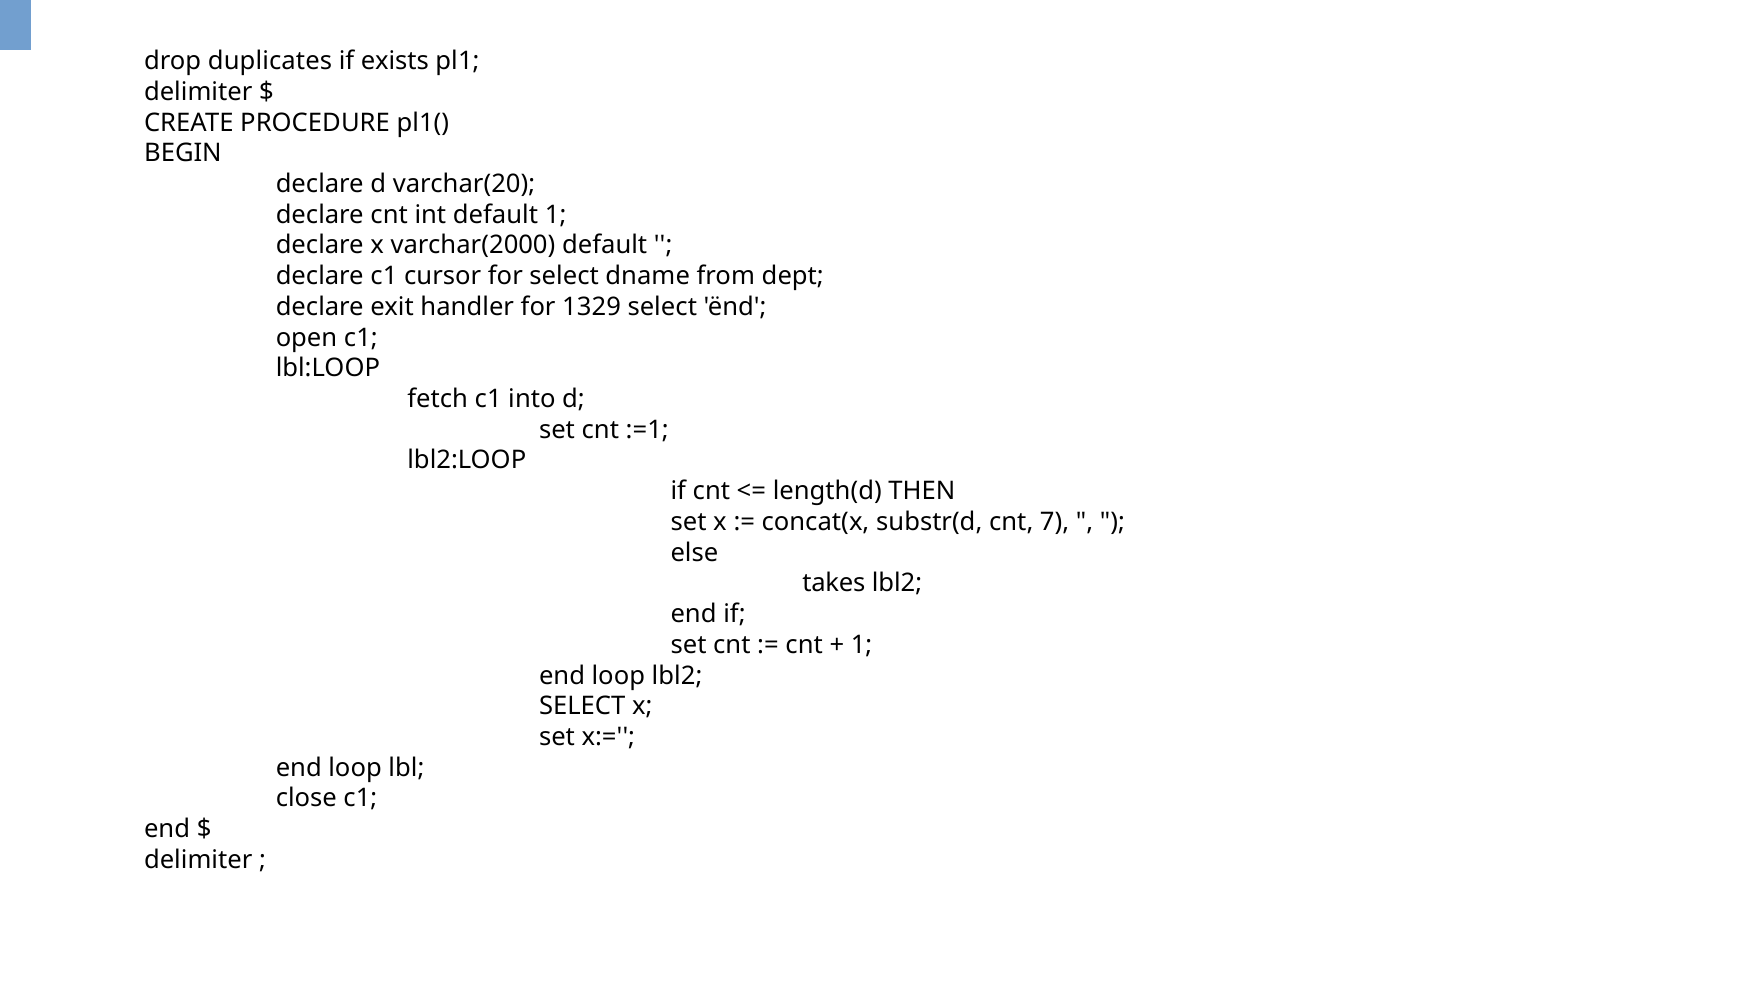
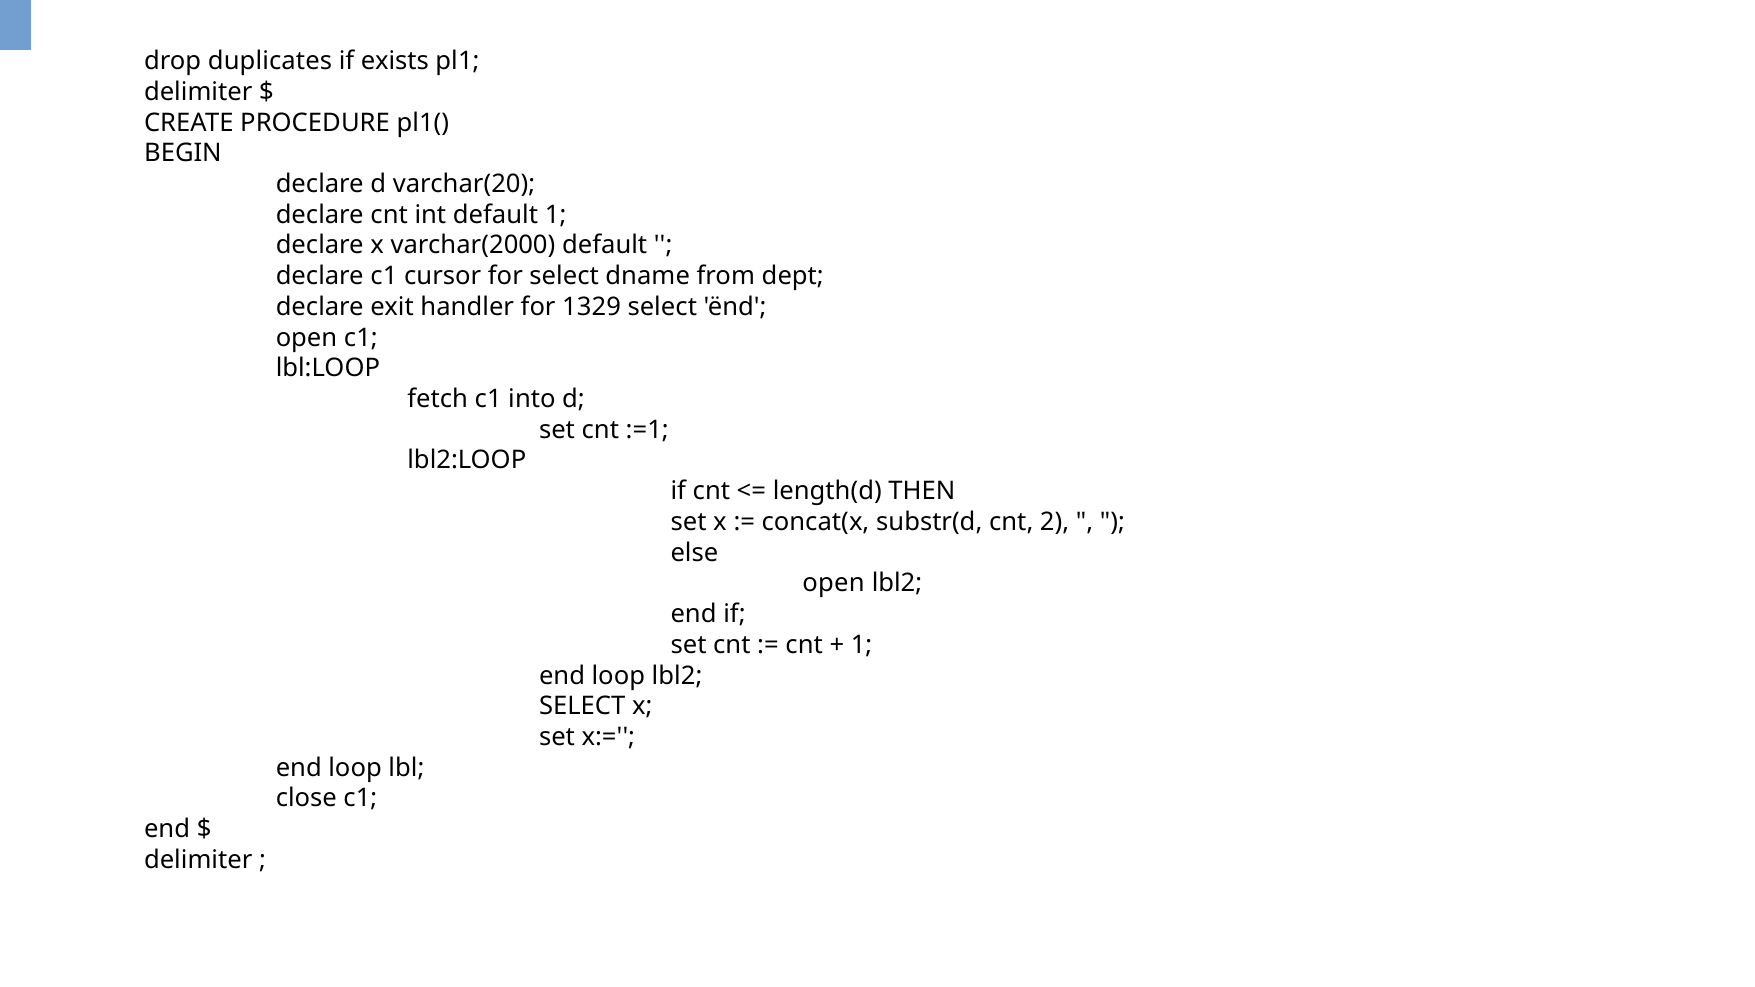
7: 7 -> 2 (1055, 522)
takes: takes -> open (834, 584)
